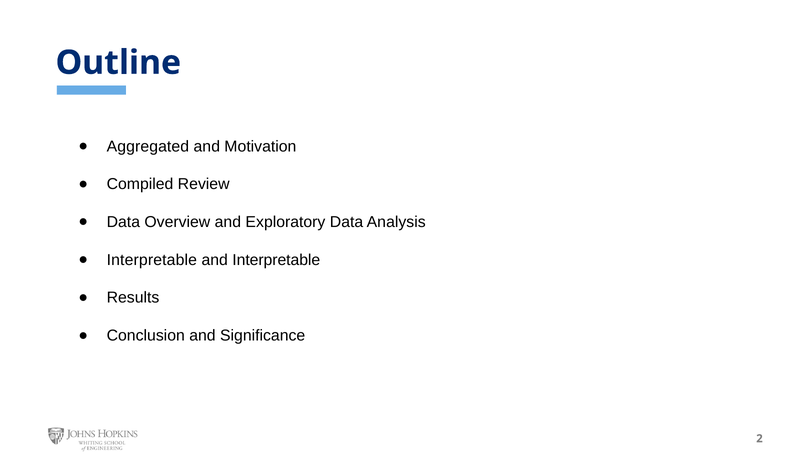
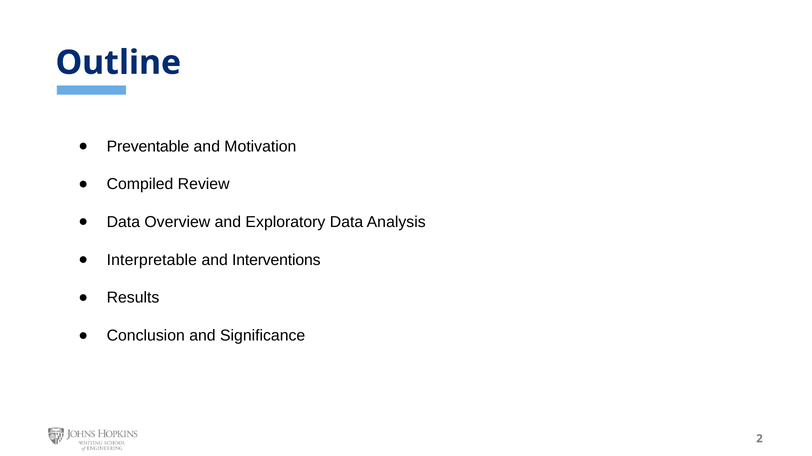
Aggregated: Aggregated -> Preventable (148, 147)
and Interpretable: Interpretable -> Interventions (276, 260)
